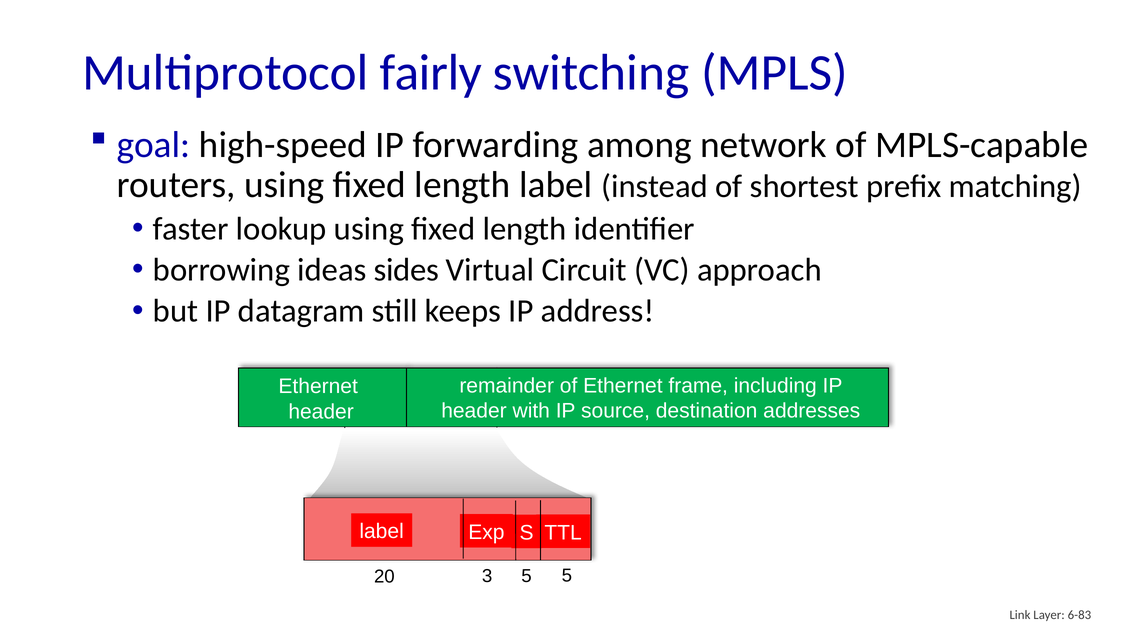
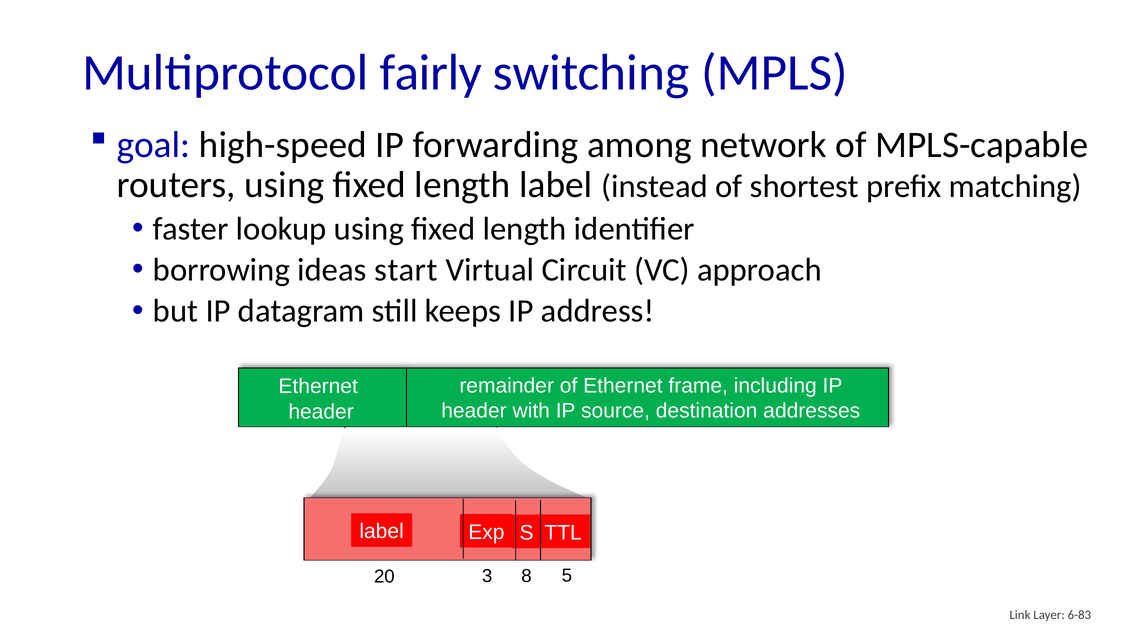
sides: sides -> start (406, 270)
3 5: 5 -> 8 (526, 576)
